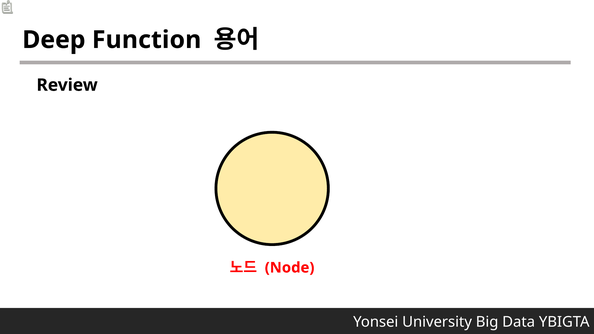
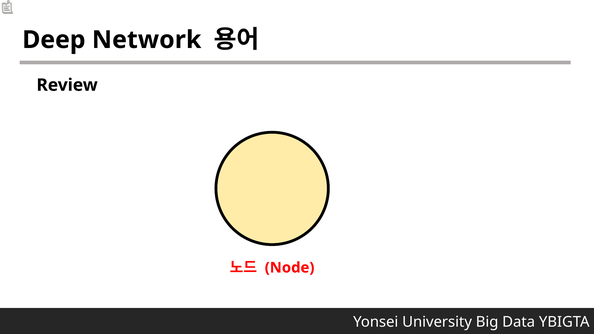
Function: Function -> Network (147, 40)
